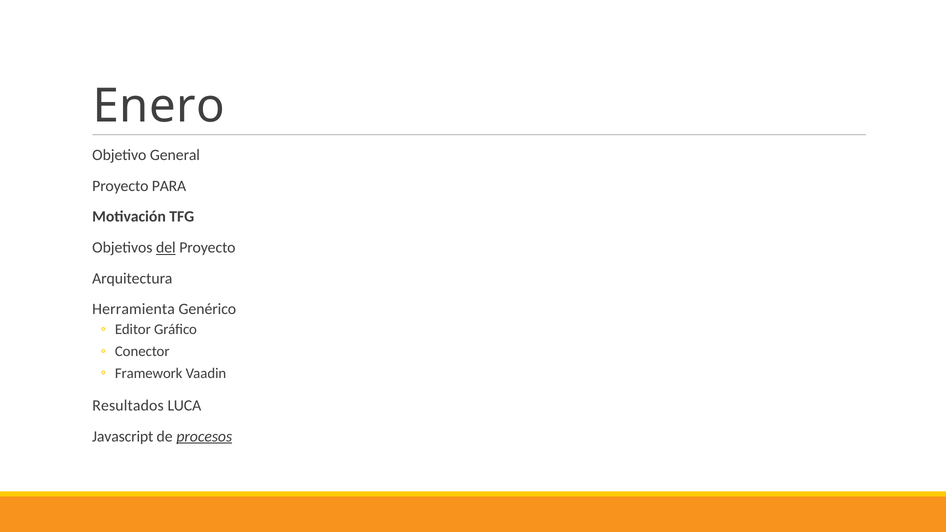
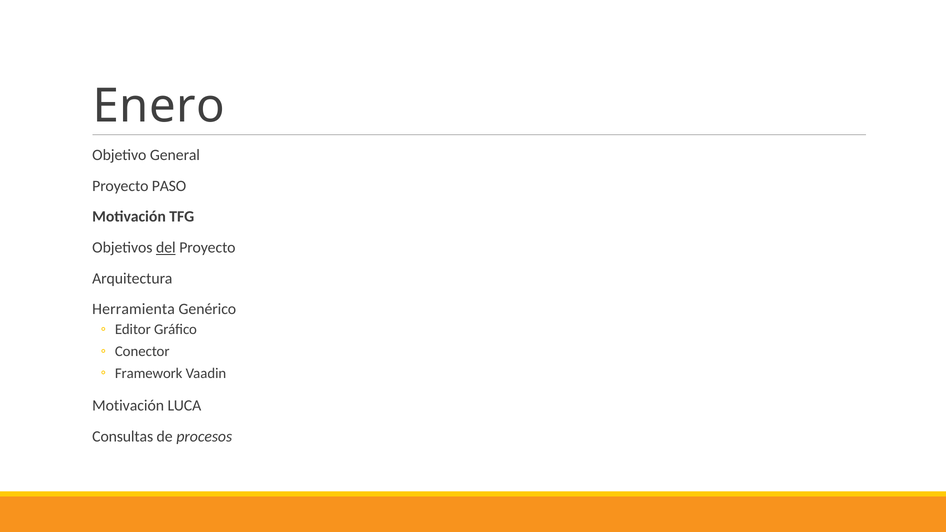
PARA: PARA -> PASO (169, 186)
Resultados: Resultados -> Motivación (128, 406)
Javascript: Javascript -> Consultas (123, 437)
procesos underline: present -> none (204, 437)
